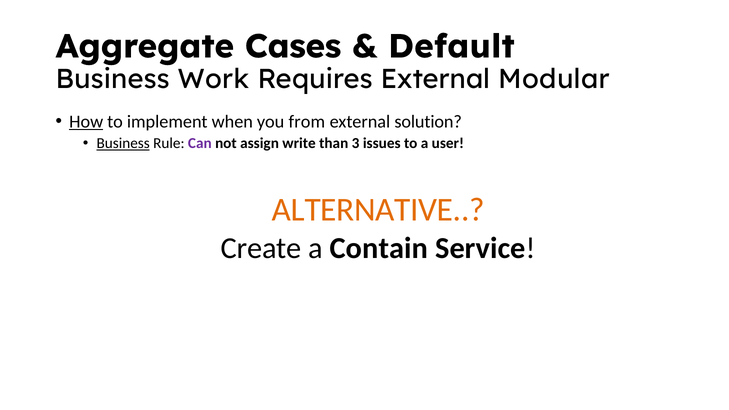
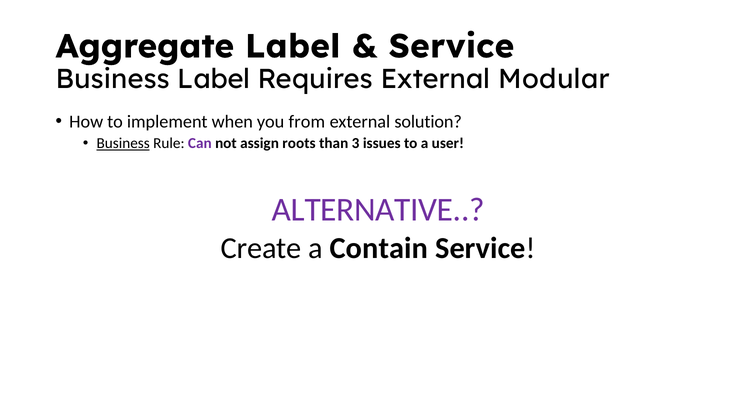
Aggregate Cases: Cases -> Label (293, 46)
Default: Default -> Service (451, 46)
Business Work: Work -> Label (214, 79)
How underline: present -> none (86, 122)
write: write -> roots (299, 143)
ALTERNATIVE colour: orange -> purple (378, 210)
